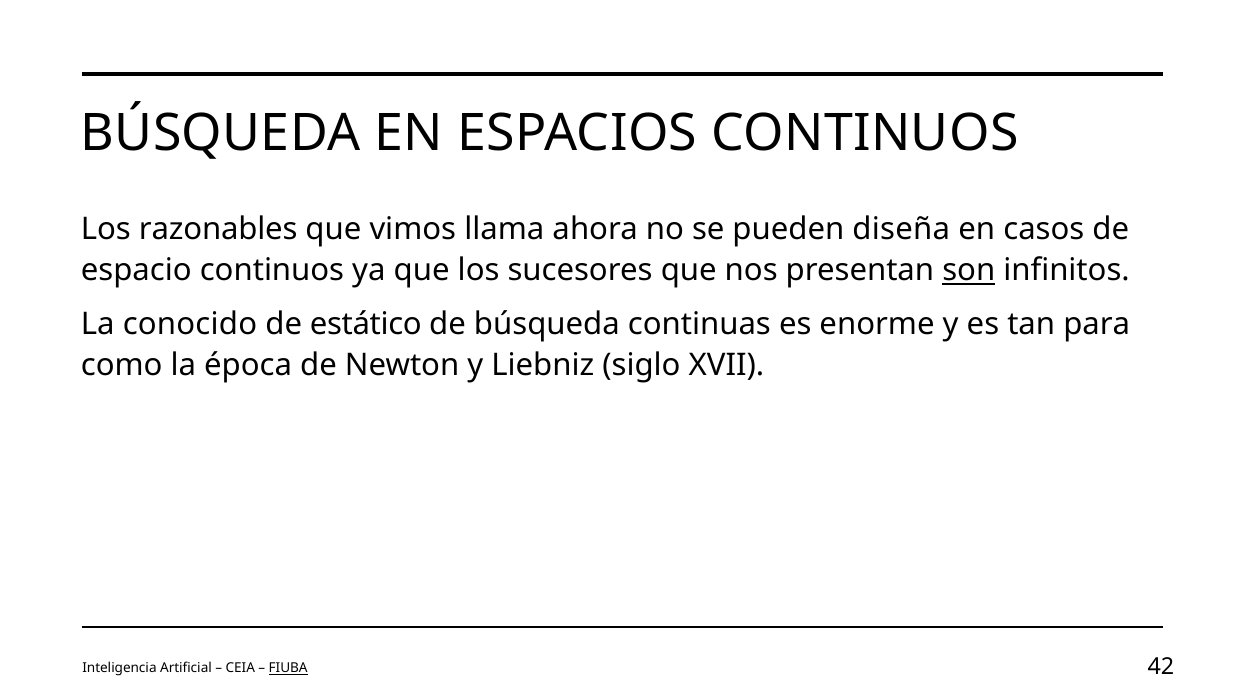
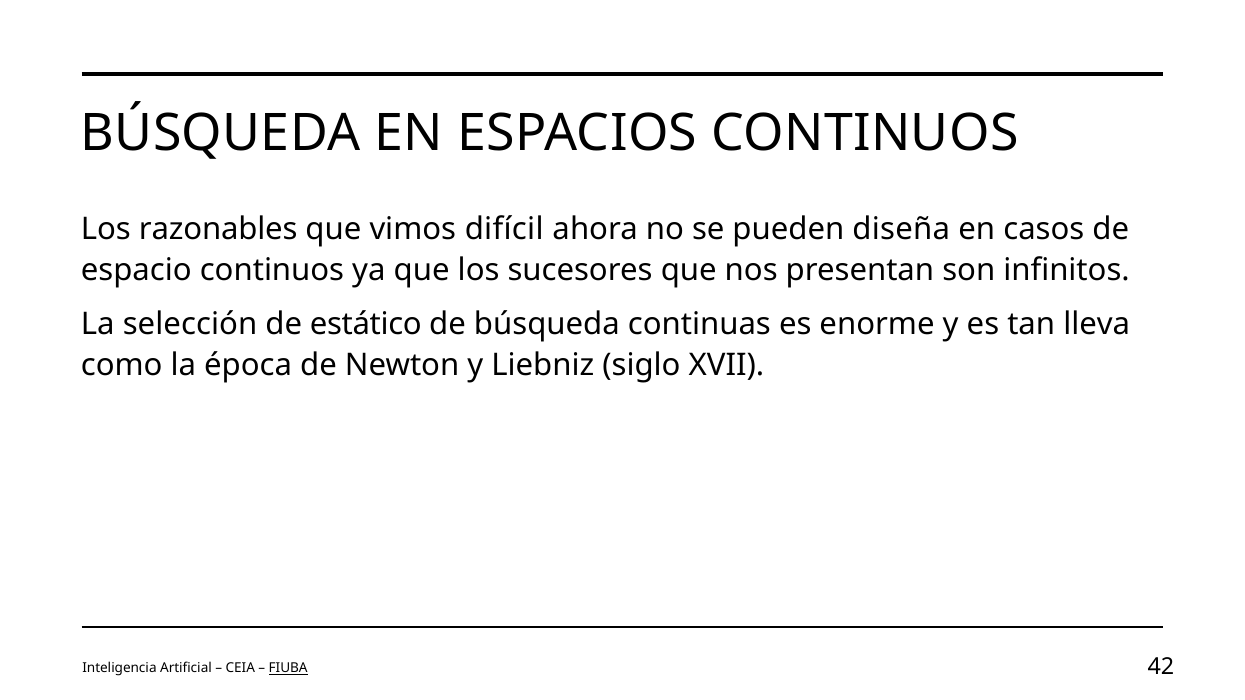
llama: llama -> difícil (504, 229)
son underline: present -> none (969, 270)
conocido: conocido -> selección (190, 324)
para: para -> lleva (1097, 324)
